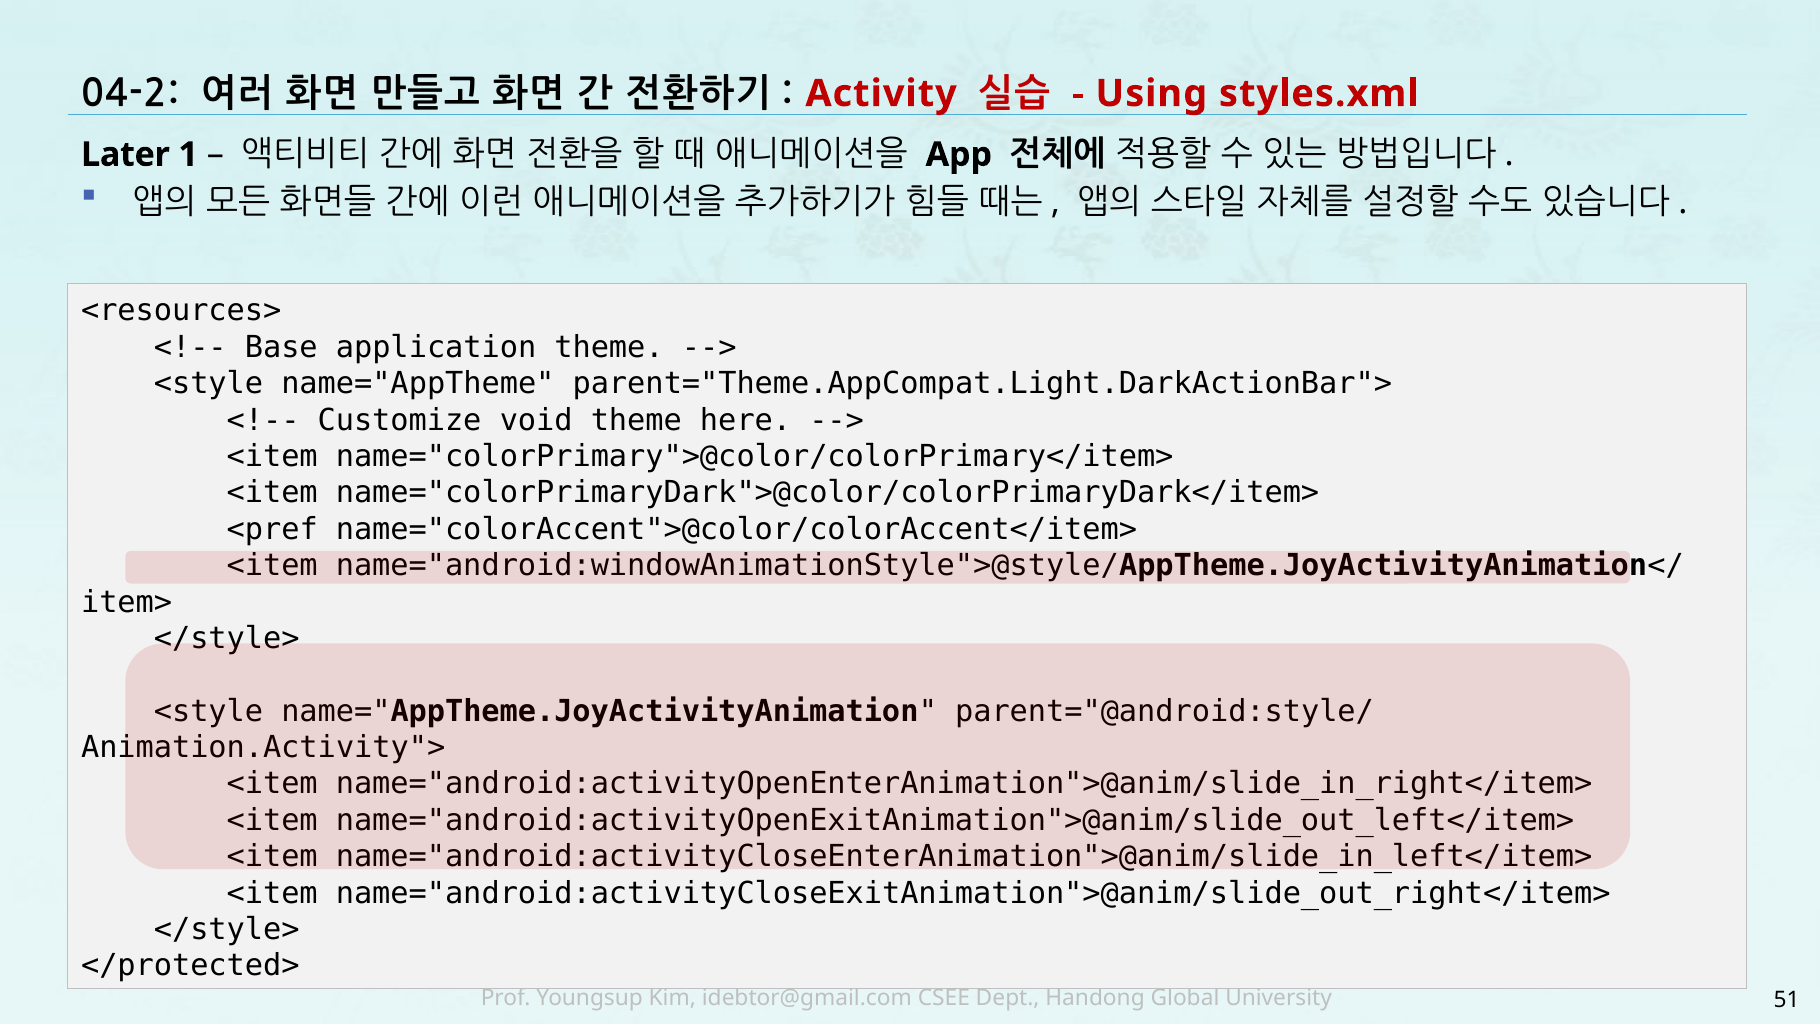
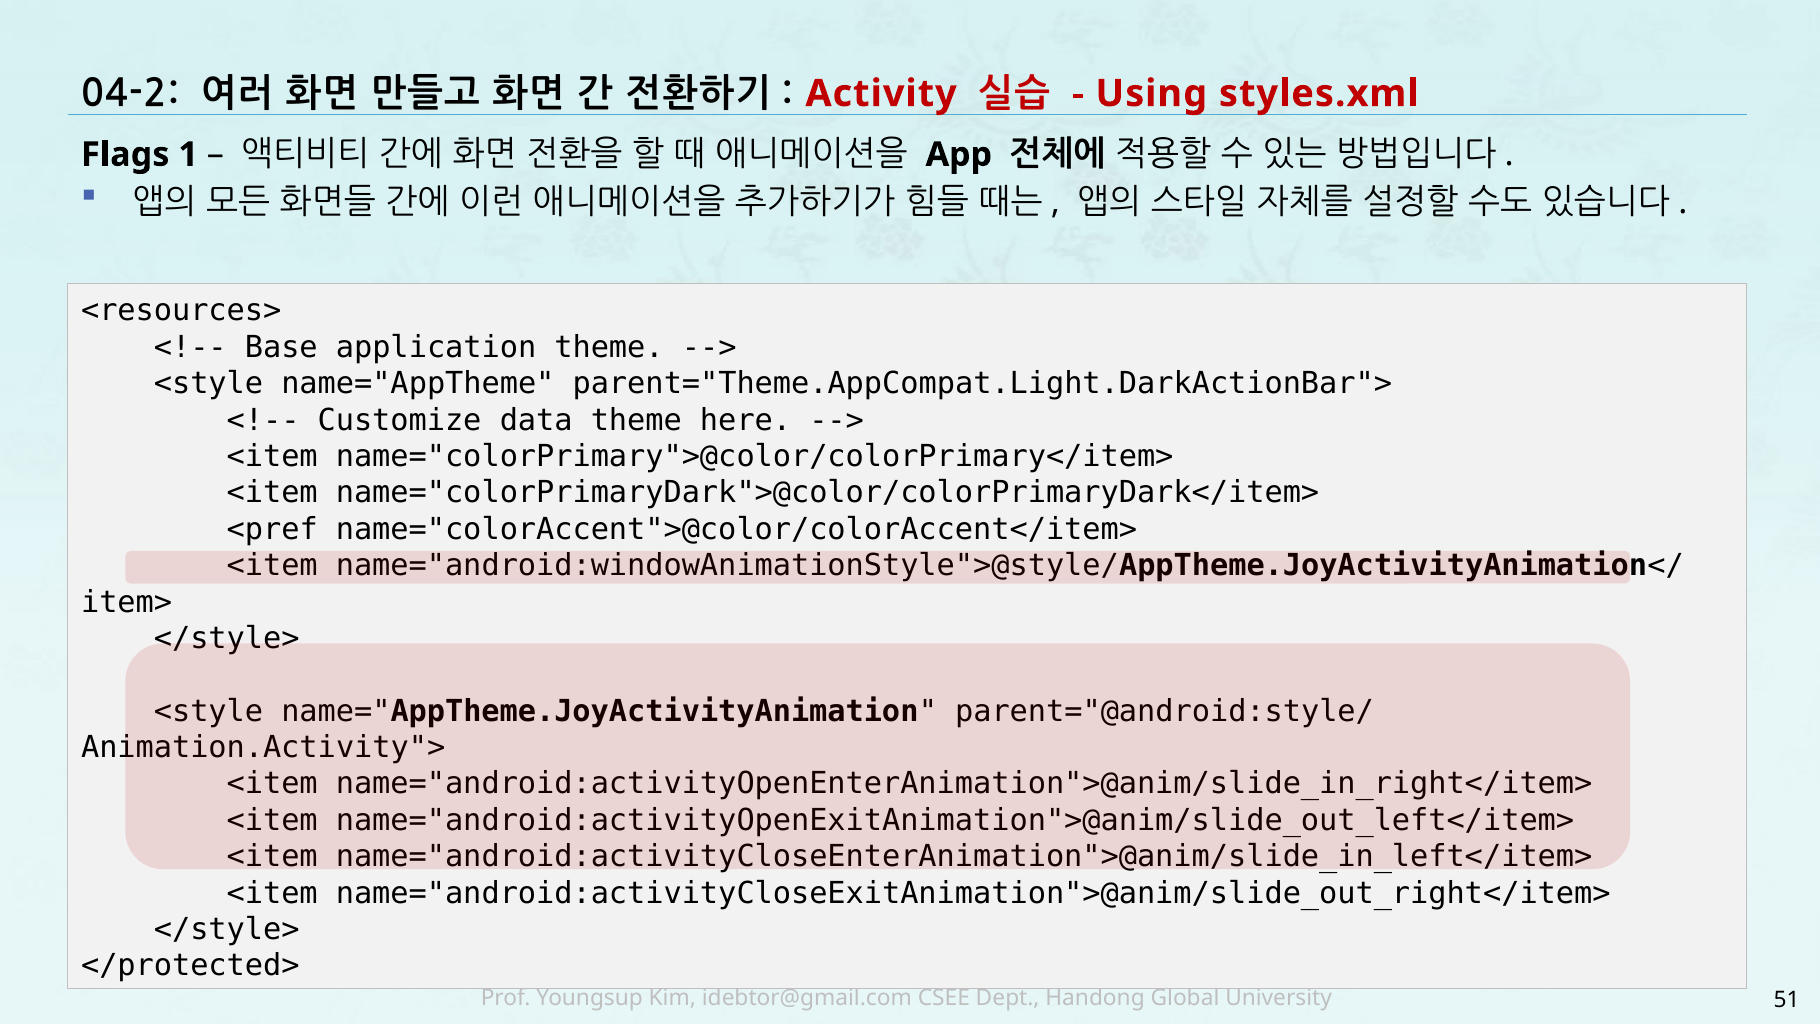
Later: Later -> Flags (125, 154)
void: void -> data (536, 420)
